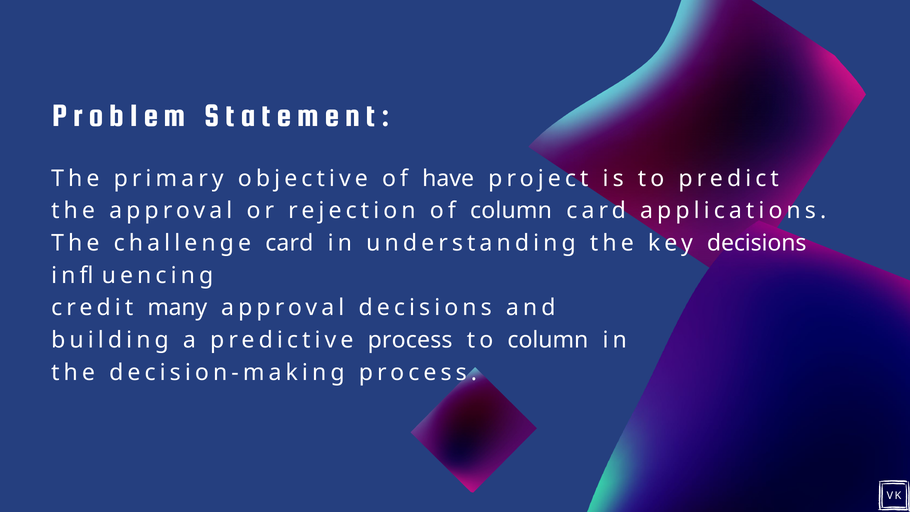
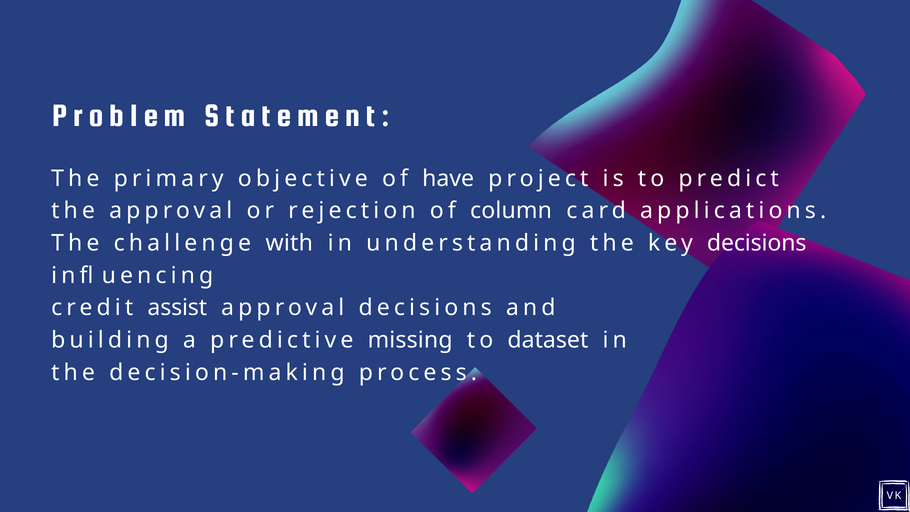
challenge card: card -> with (289, 243)
many: many -> assist (177, 308)
predictive process: process -> missing (410, 340)
to column: column -> dataset (548, 340)
